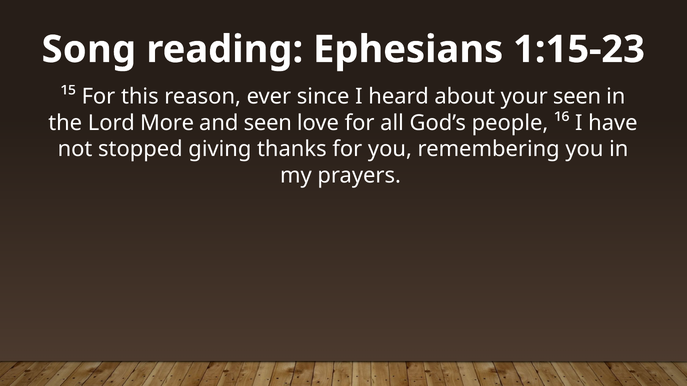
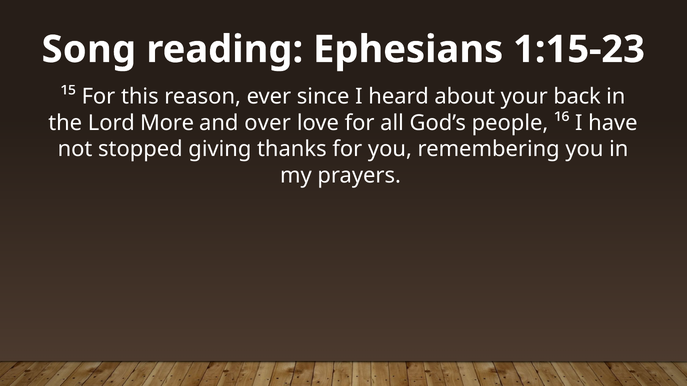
your seen: seen -> back (577, 97)
and seen: seen -> over (268, 123)
